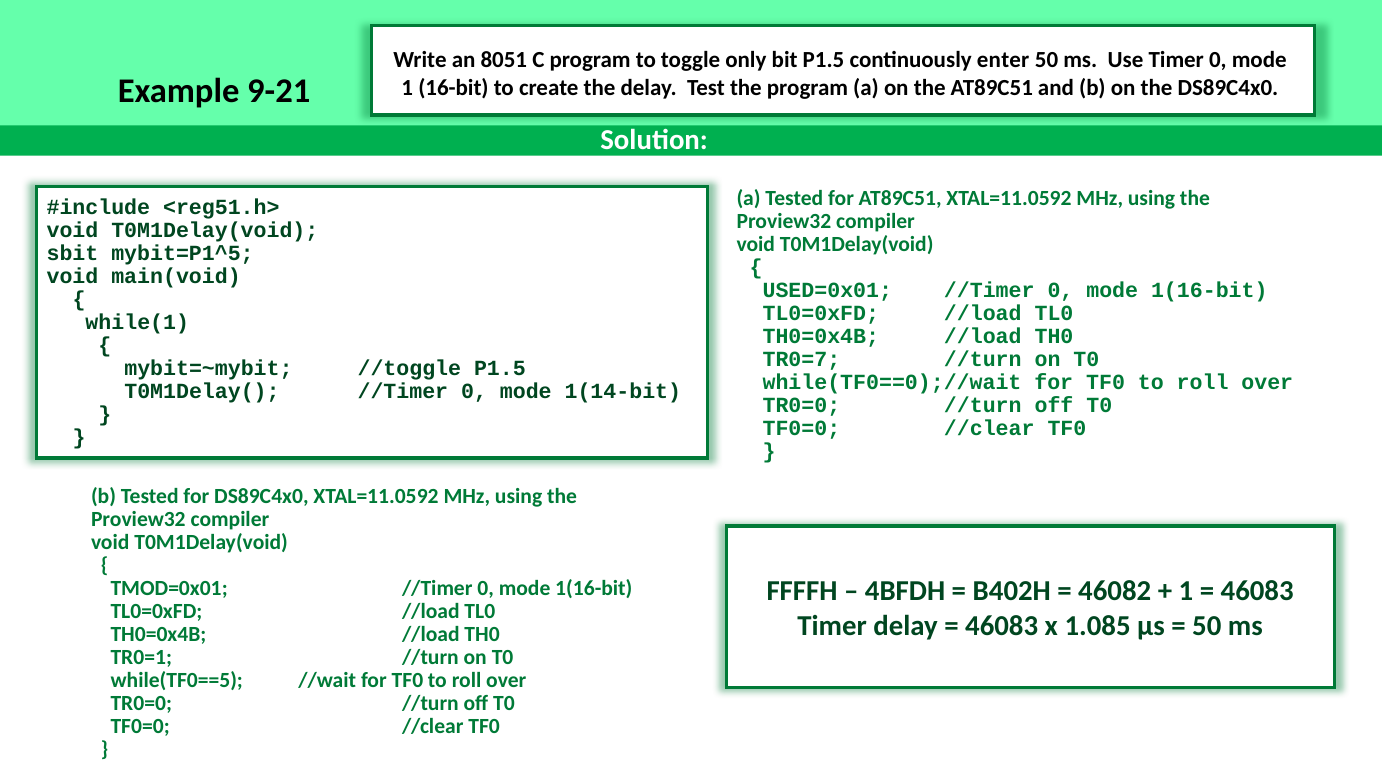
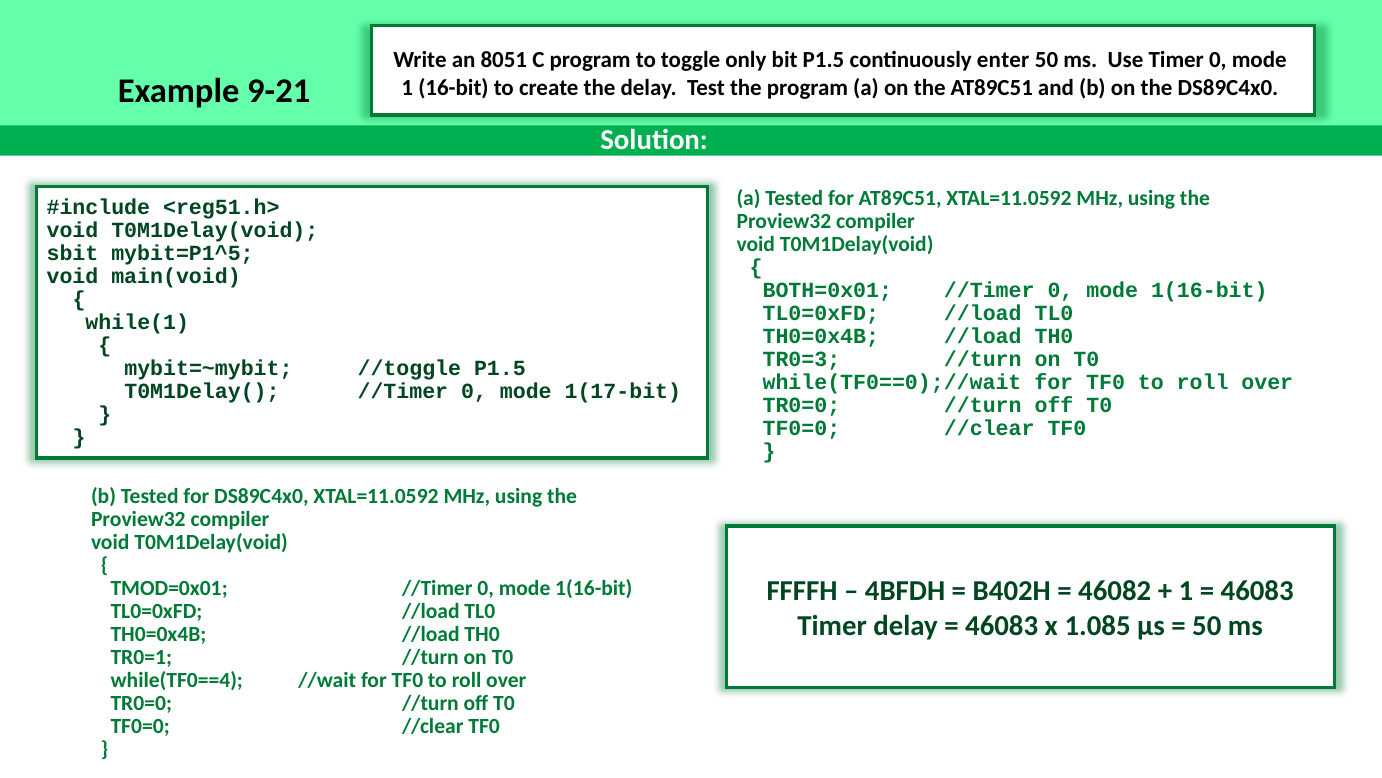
USED=0x01: USED=0x01 -> BOTH=0x01 (827, 290)
TR0=7: TR0=7 -> TR0=3 (801, 359)
1(14-bit: 1(14-bit -> 1(17-bit (623, 391)
while(TF0==5: while(TF0==5 -> while(TF0==4 (177, 680)
